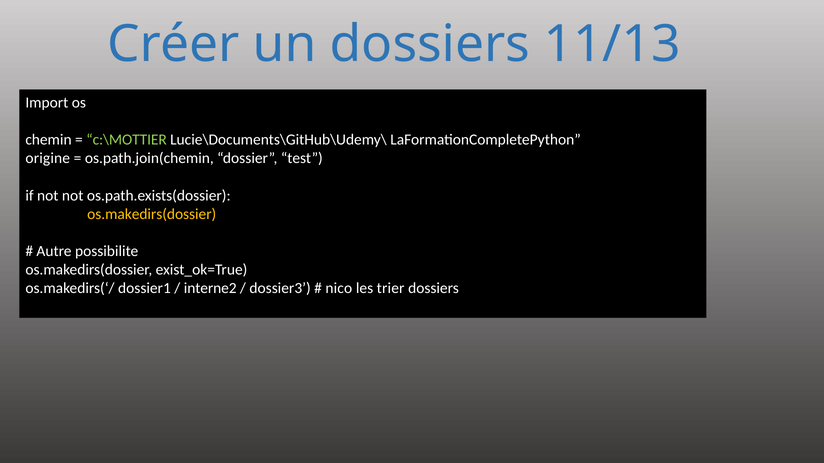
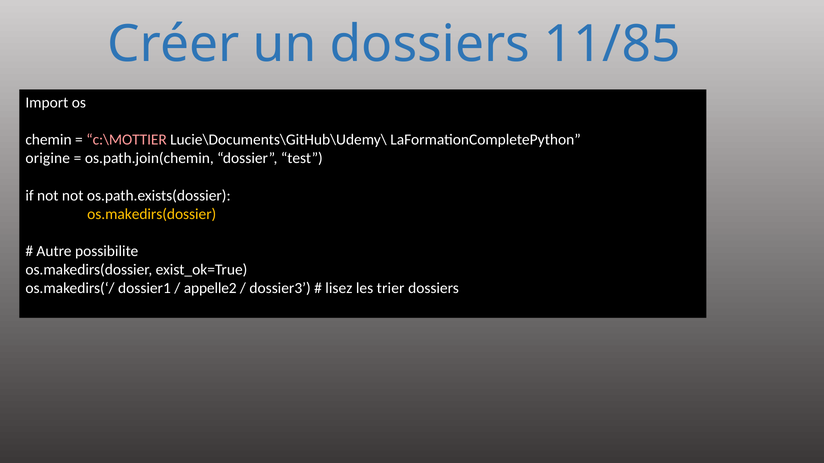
11/13: 11/13 -> 11/85 (612, 44)
c:\MOTTIER colour: light green -> pink (127, 140)
interne2: interne2 -> appelle2 (210, 288)
nico: nico -> lisez (339, 288)
